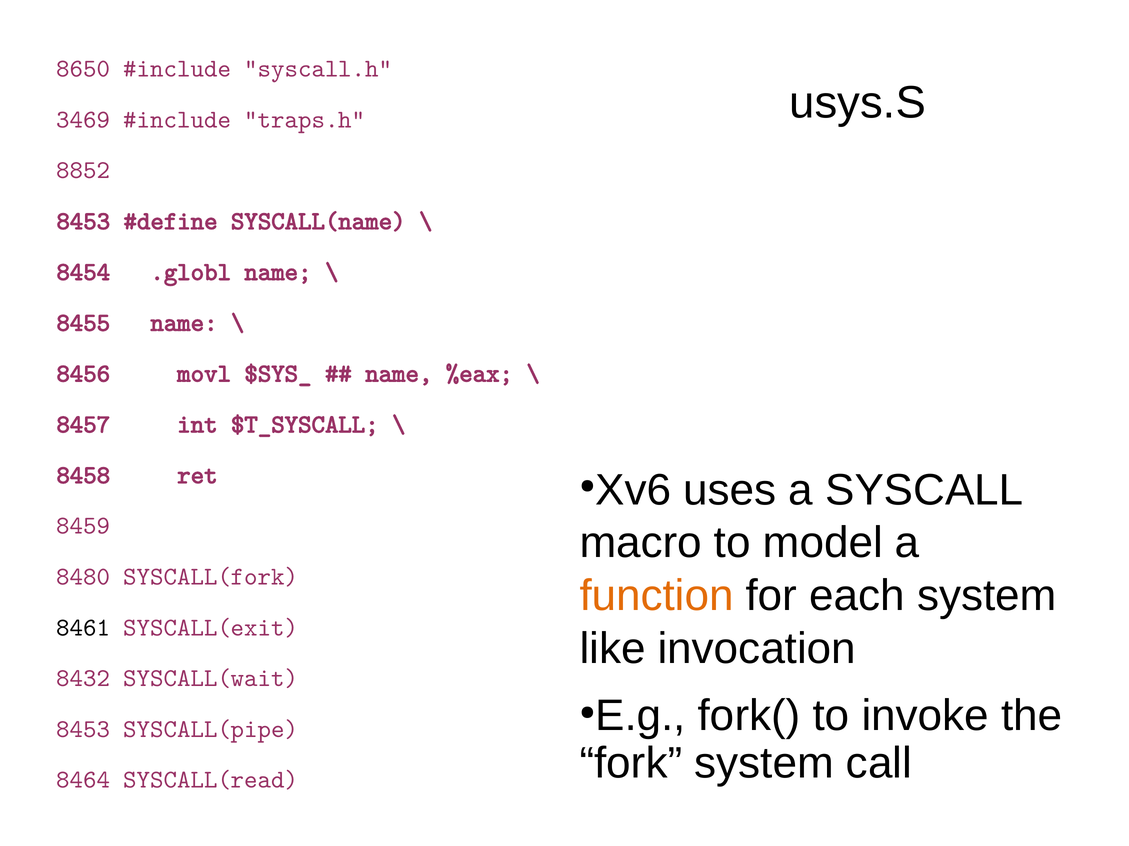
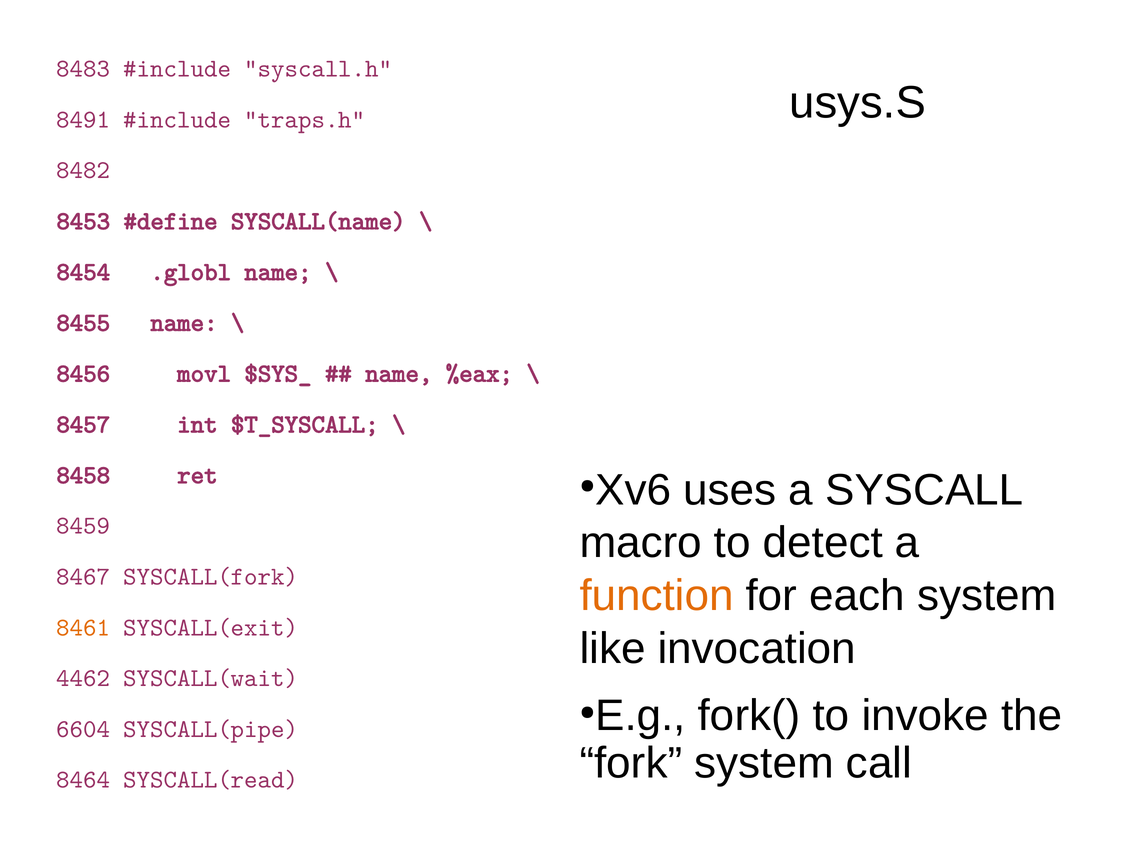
8650: 8650 -> 8483 (83, 68)
3469: 3469 -> 8491 (83, 119)
8852: 8852 -> 8482 (83, 170)
model: model -> detect (823, 543)
8480: 8480 -> 8467 (83, 577)
8461 colour: black -> orange (83, 628)
8432: 8432 -> 4462 (83, 678)
8453: 8453 -> 6604 (83, 729)
